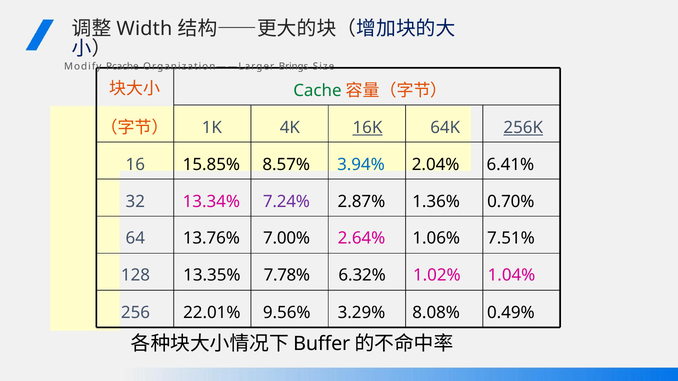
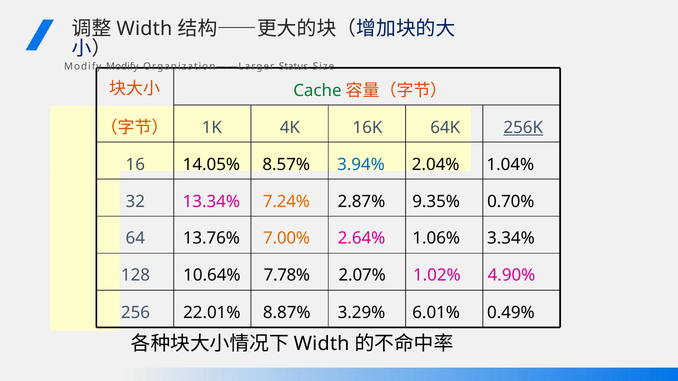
Modify Pcache: Pcache -> Modify (122, 67)
Brings: Brings -> Status (294, 67)
16K underline: present -> none (367, 128)
15.85%: 15.85% -> 14.05% (211, 165)
6.41%: 6.41% -> 1.04% (510, 165)
7.24% colour: purple -> orange (286, 202)
1.36%: 1.36% -> 9.35% (436, 202)
7.00% colour: black -> orange (287, 239)
7.51%: 7.51% -> 3.34% (511, 239)
13.35%: 13.35% -> 10.64% (212, 276)
6.32%: 6.32% -> 2.07% (362, 276)
1.04%: 1.04% -> 4.90% (512, 276)
9.56%: 9.56% -> 8.87% (287, 313)
8.08%: 8.08% -> 6.01% (436, 313)
Buffer: Buffer -> Width (322, 344)
